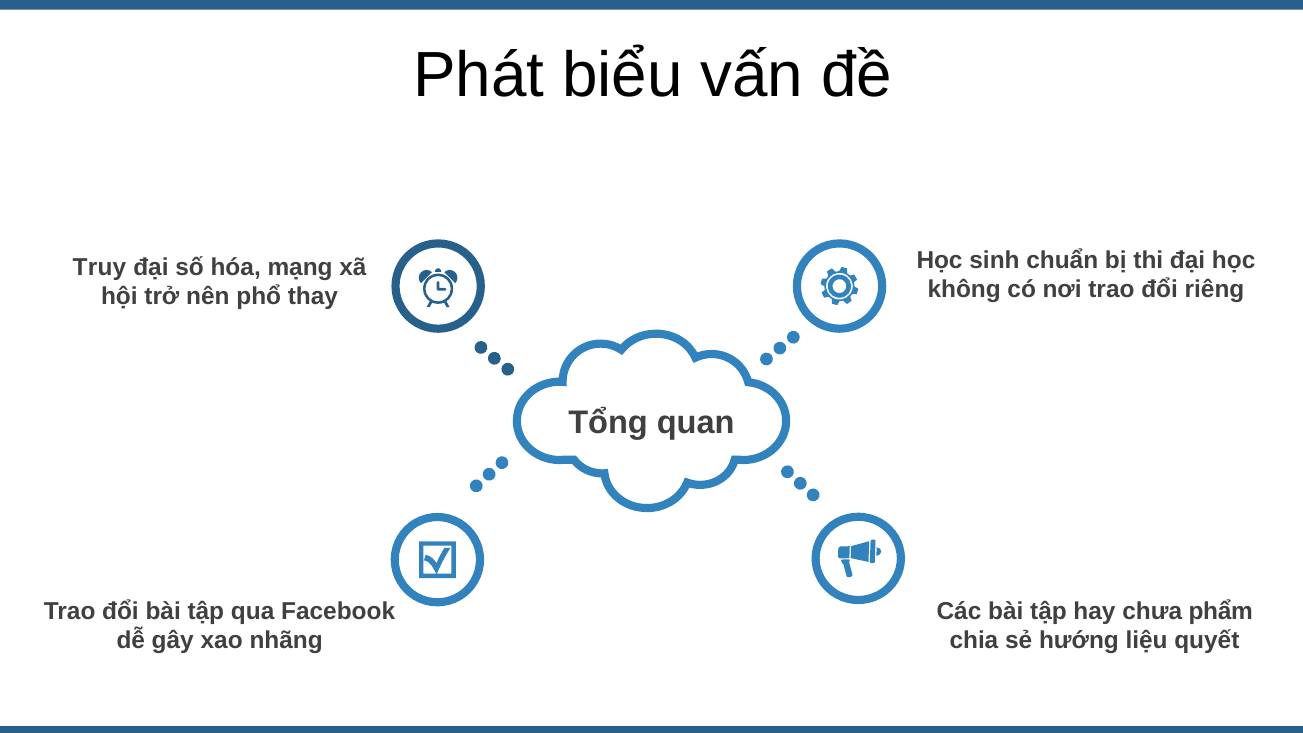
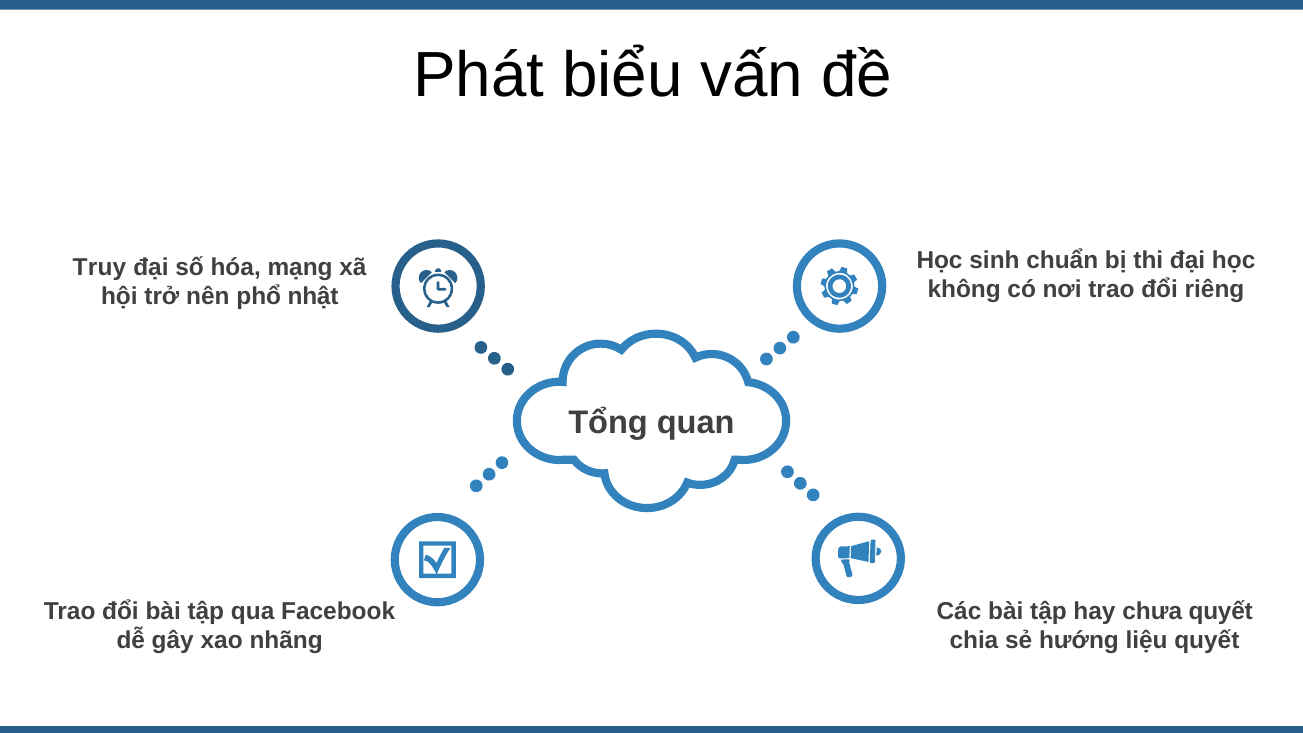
thay: thay -> nhật (313, 297)
chưa phẩm: phẩm -> quyết (1221, 611)
